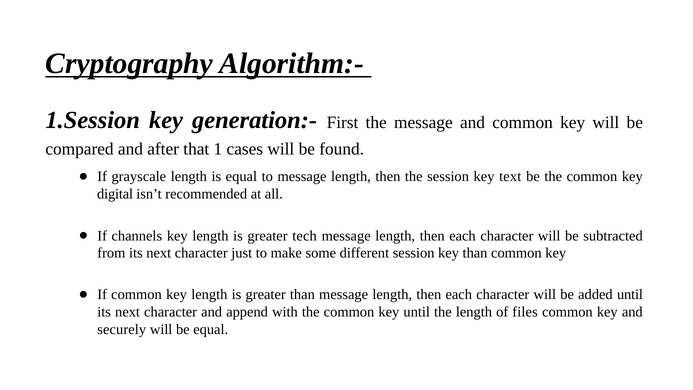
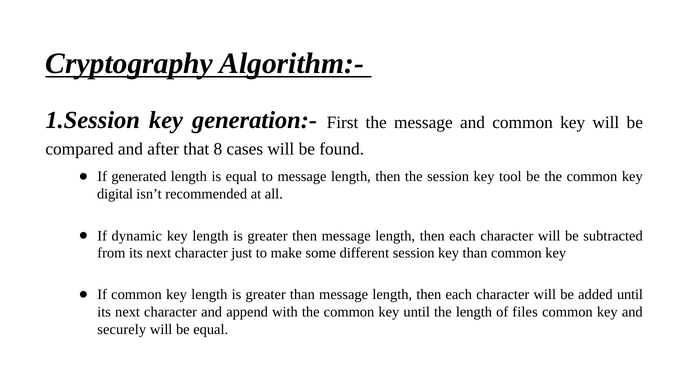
1: 1 -> 8 (218, 149)
grayscale: grayscale -> generated (139, 176)
text: text -> tool (510, 176)
channels: channels -> dynamic (137, 236)
greater tech: tech -> then (305, 236)
